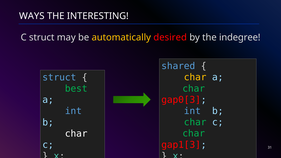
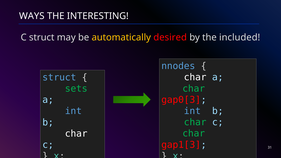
indegree: indegree -> included (240, 37)
shared: shared -> nnodes (178, 66)
char colour: yellow -> white (195, 77)
best: best -> sets (76, 89)
